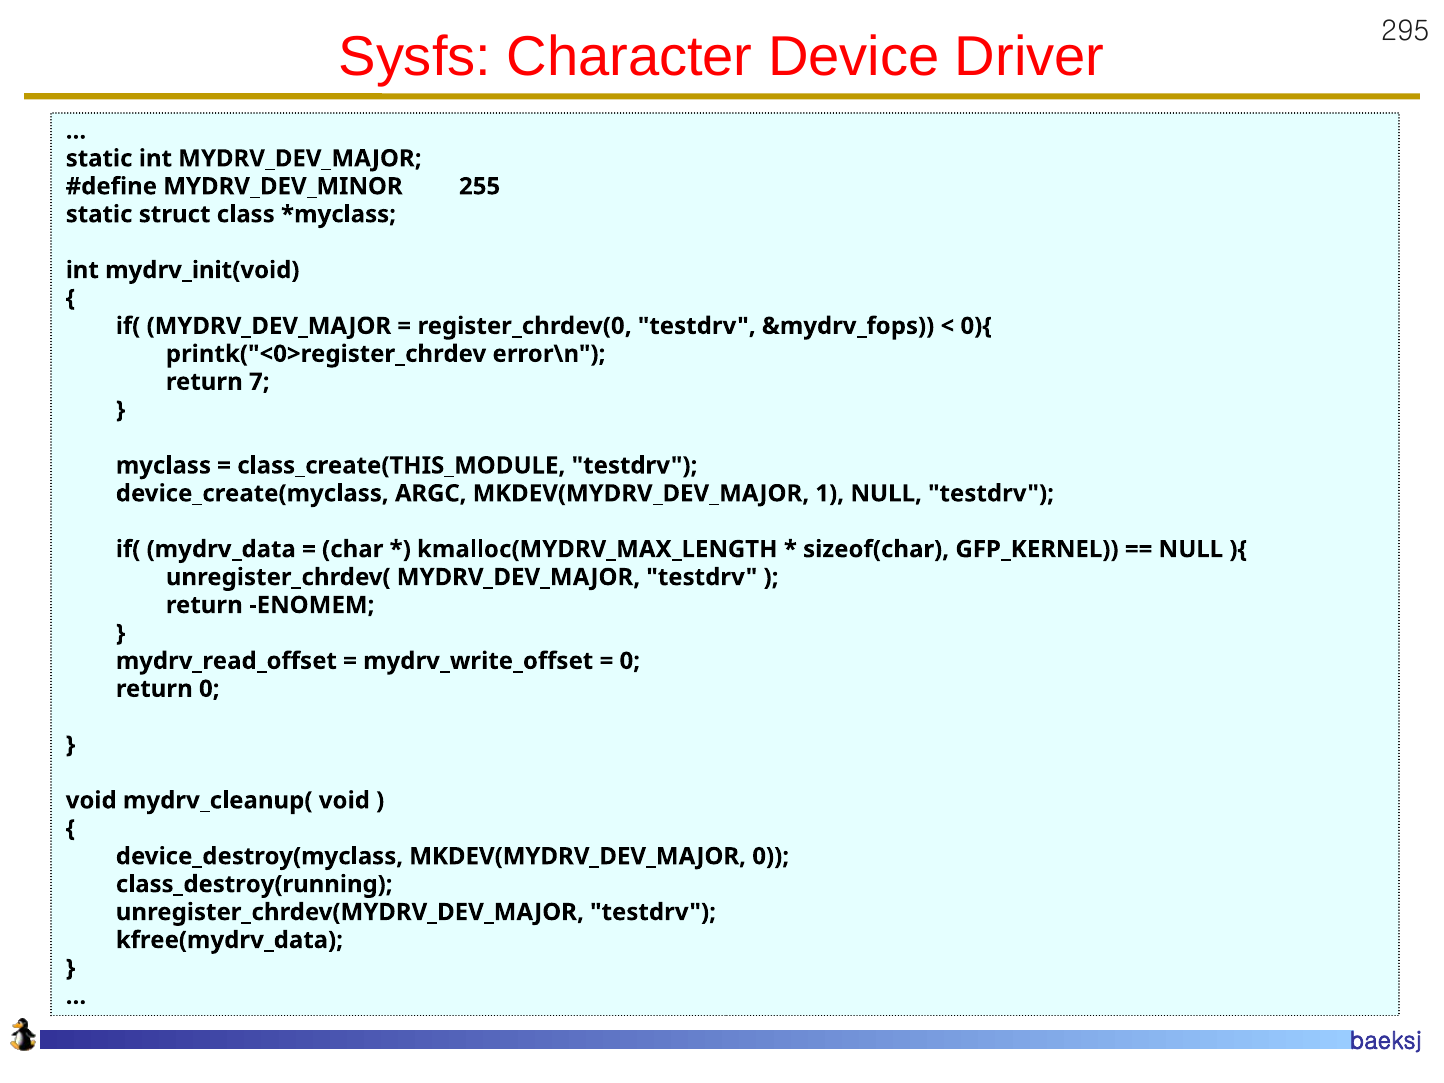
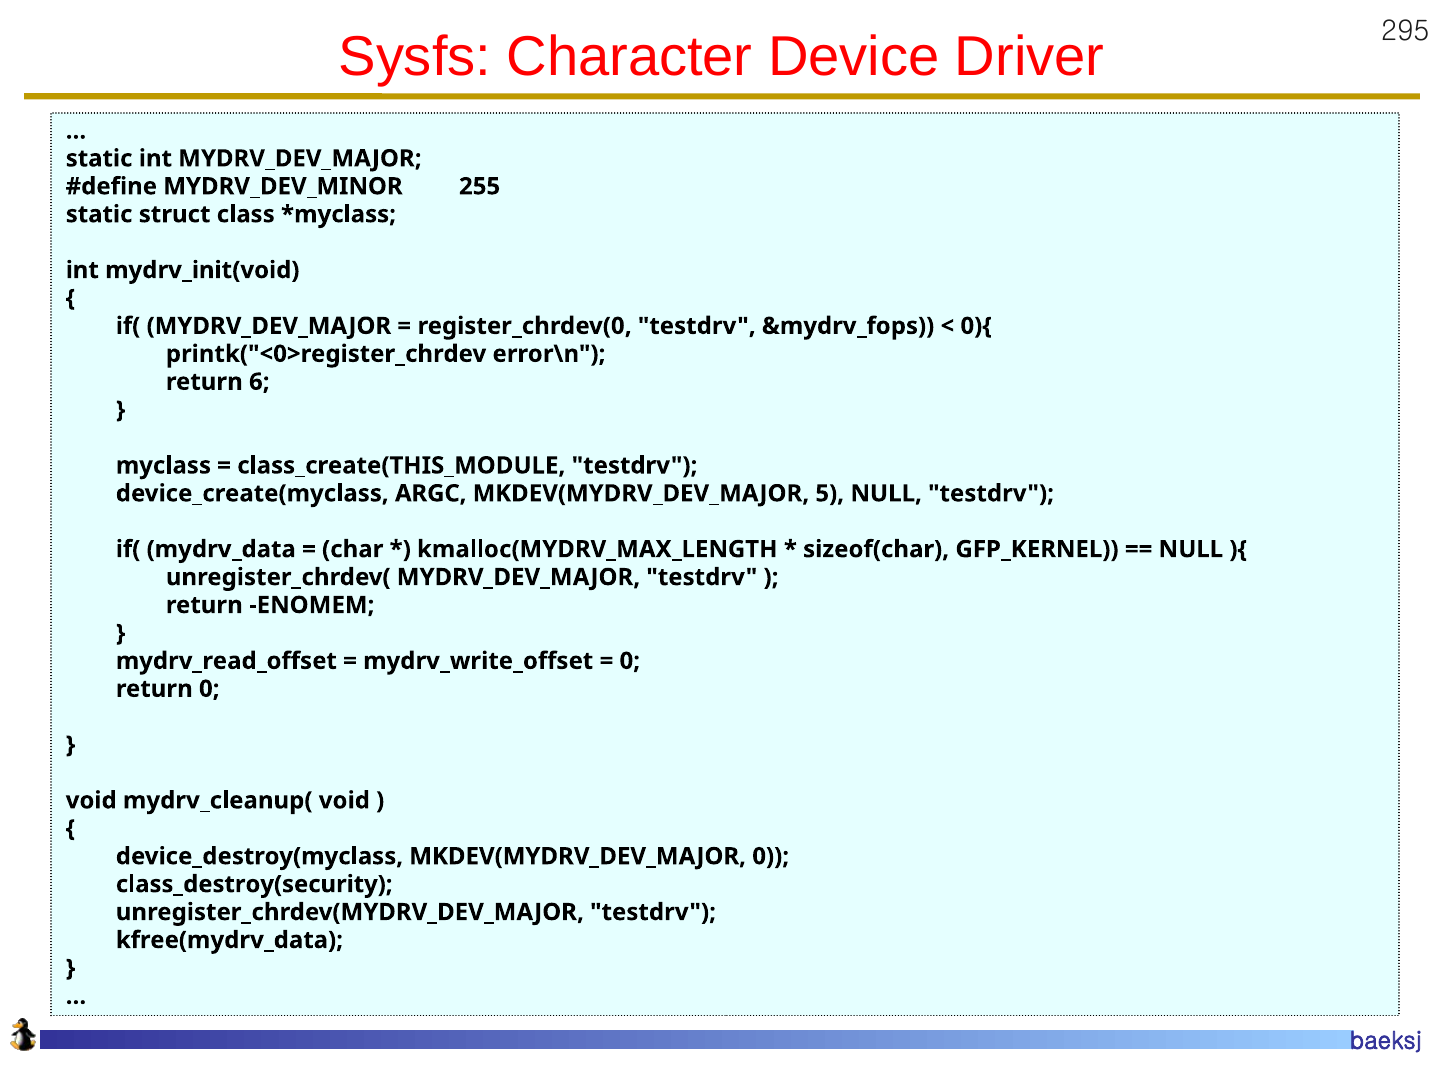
7: 7 -> 6 (259, 382)
1: 1 -> 5 (830, 493)
class_destroy(running: class_destroy(running -> class_destroy(security (254, 884)
